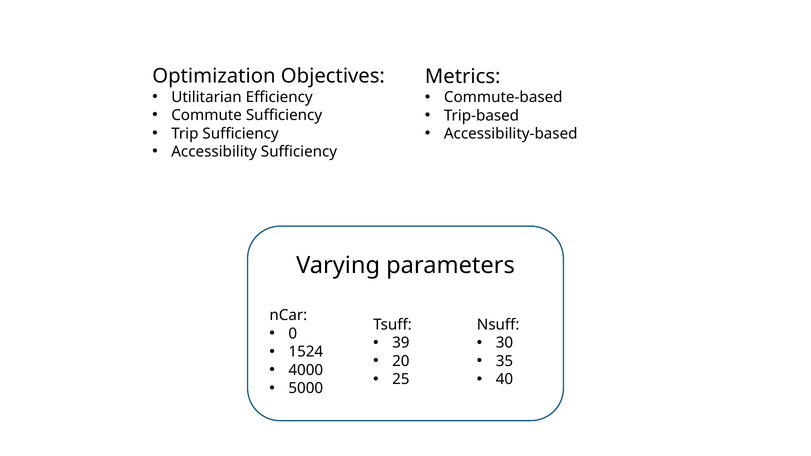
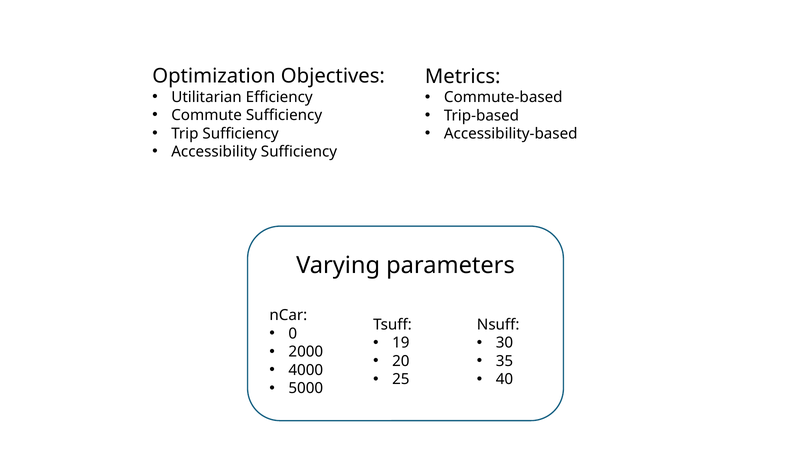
39: 39 -> 19 (401, 343)
1524: 1524 -> 2000 (306, 352)
